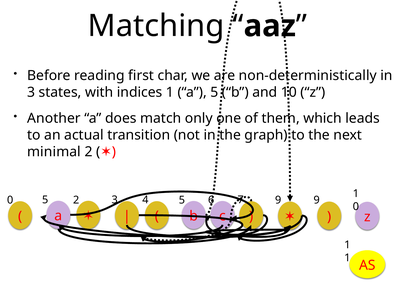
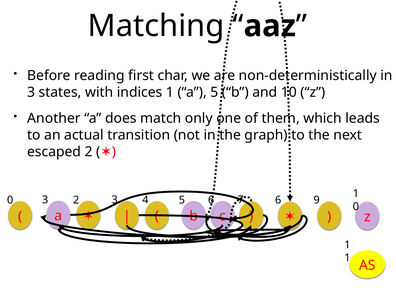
minimal: minimal -> escaped (54, 152)
0 5: 5 -> 3 (45, 200)
7 9: 9 -> 6 (278, 200)
